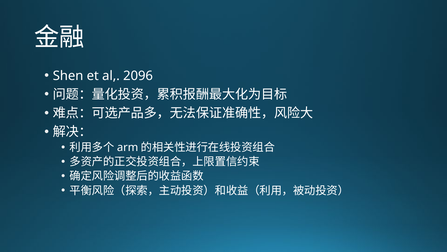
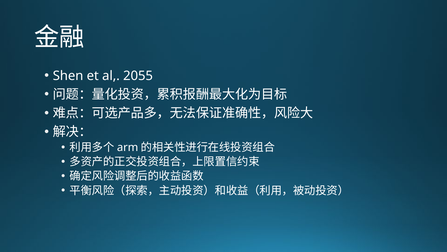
2096: 2096 -> 2055 (138, 76)
